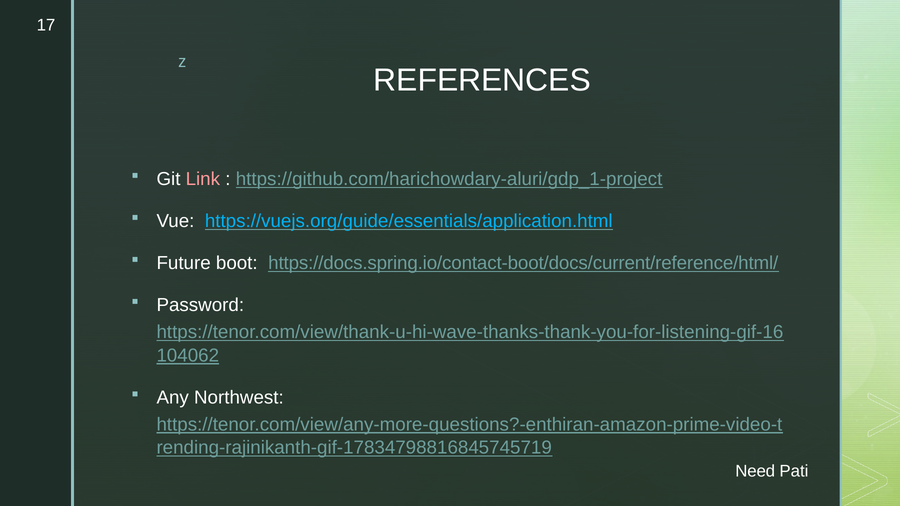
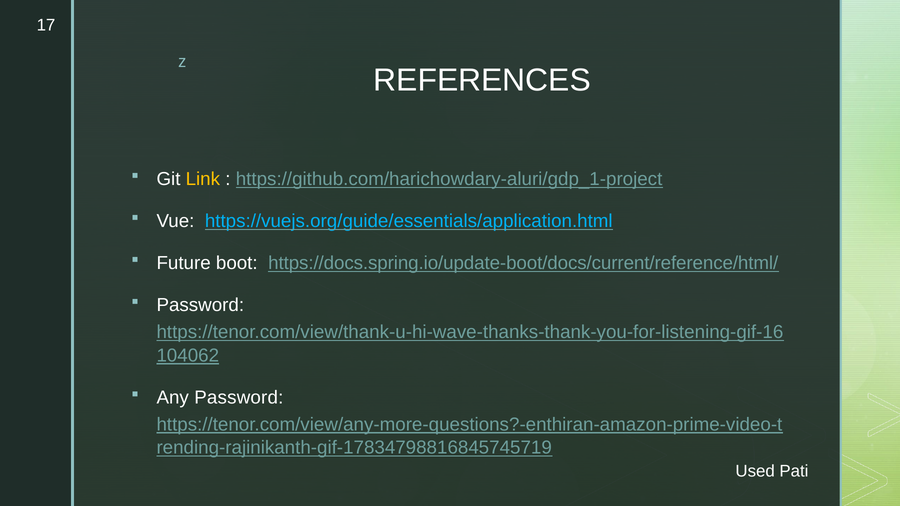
Link colour: pink -> yellow (203, 179)
https://docs.spring.io/contact-boot/docs/current/reference/html/: https://docs.spring.io/contact-boot/docs/current/reference/html/ -> https://docs.spring.io/update-boot/docs/current/reference/html/ (523, 263)
Any Northwest: Northwest -> Password (239, 398)
Need: Need -> Used (755, 472)
